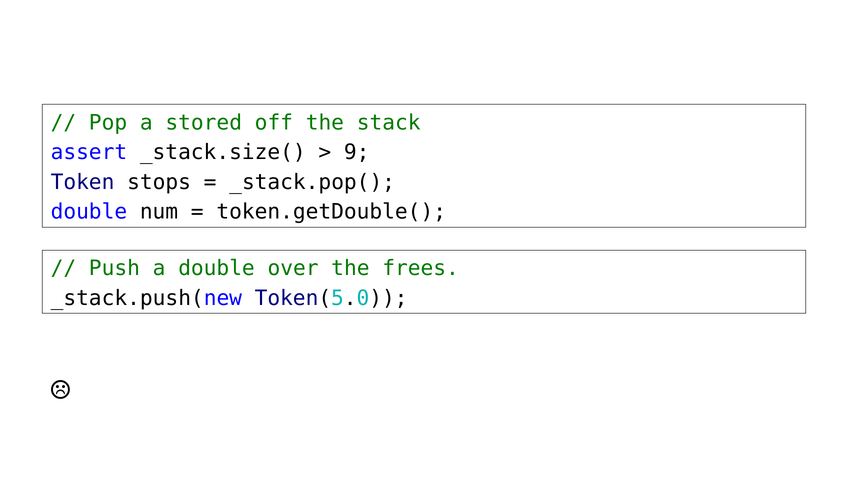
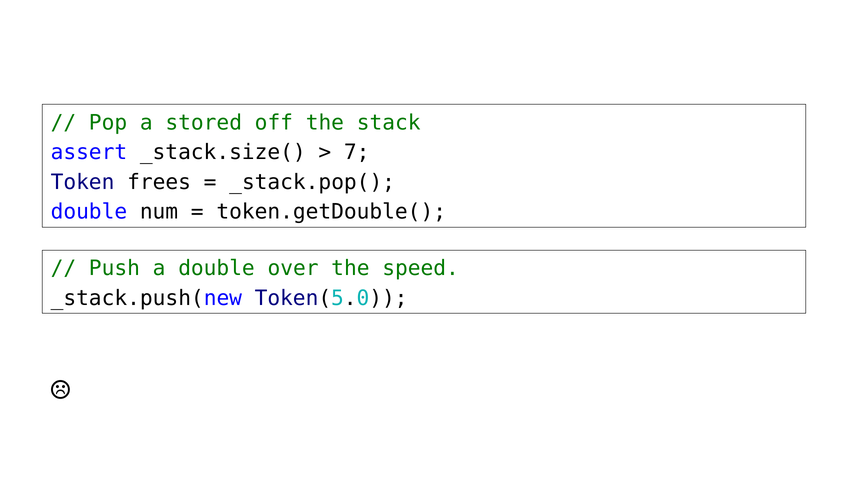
9: 9 -> 7 (357, 152)
stops: stops -> frees (159, 182)
frees: frees -> speed (421, 268)
